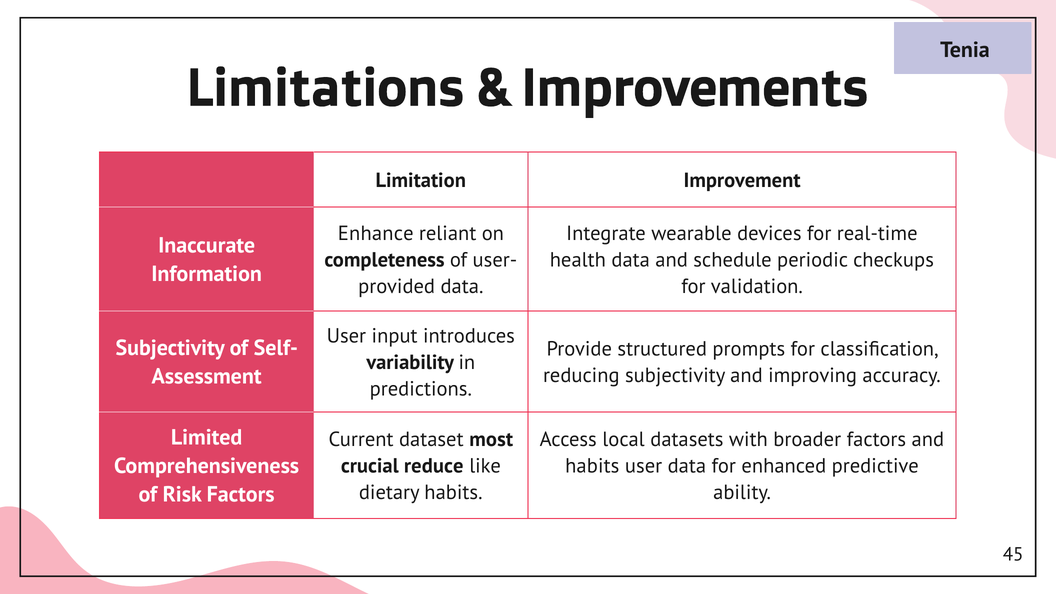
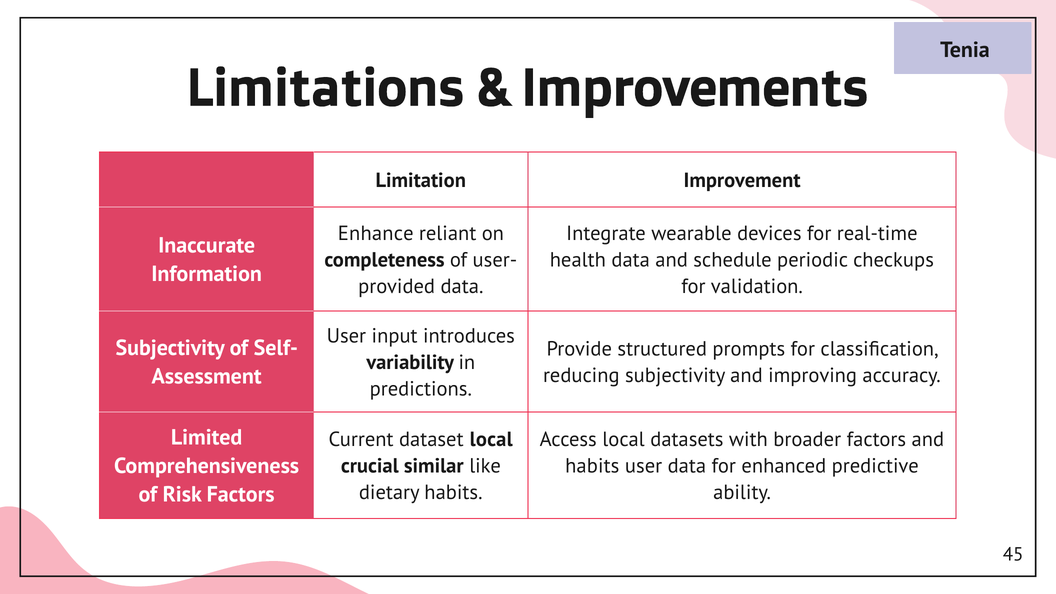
dataset most: most -> local (491, 440)
reduce: reduce -> similar (434, 466)
